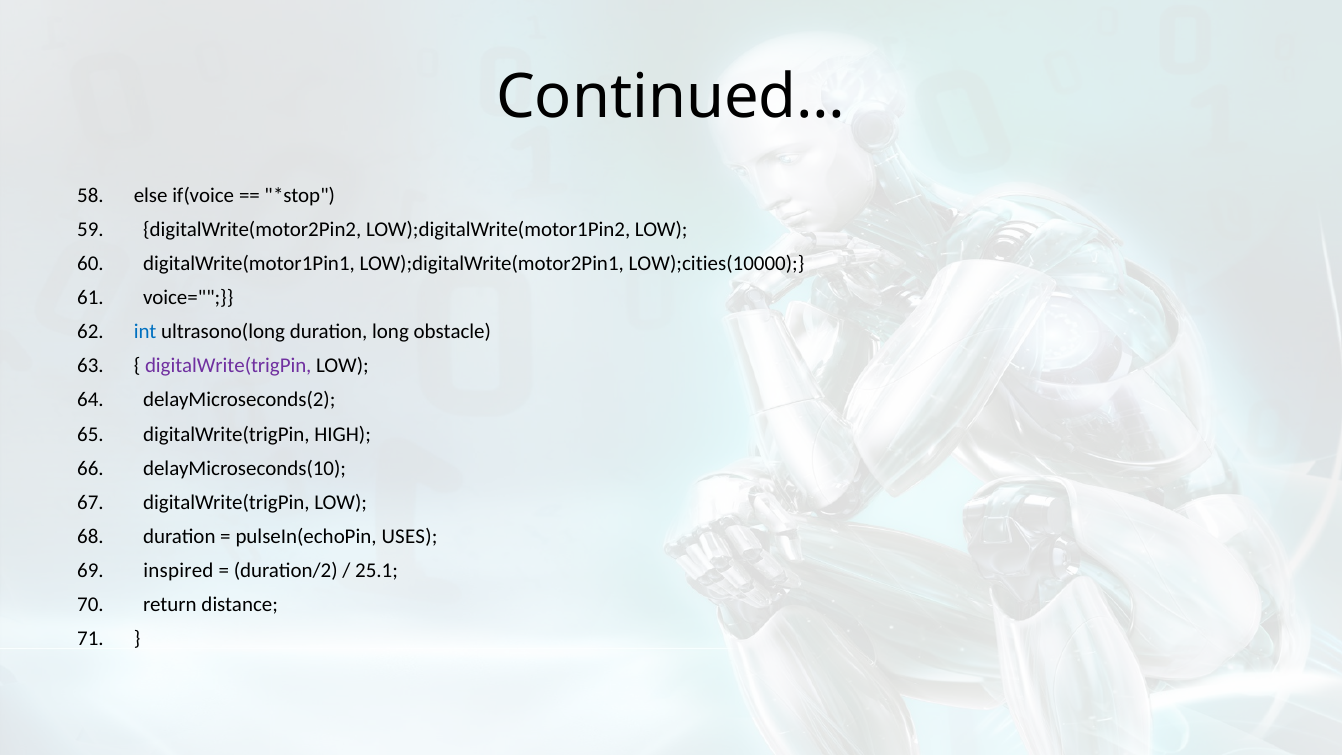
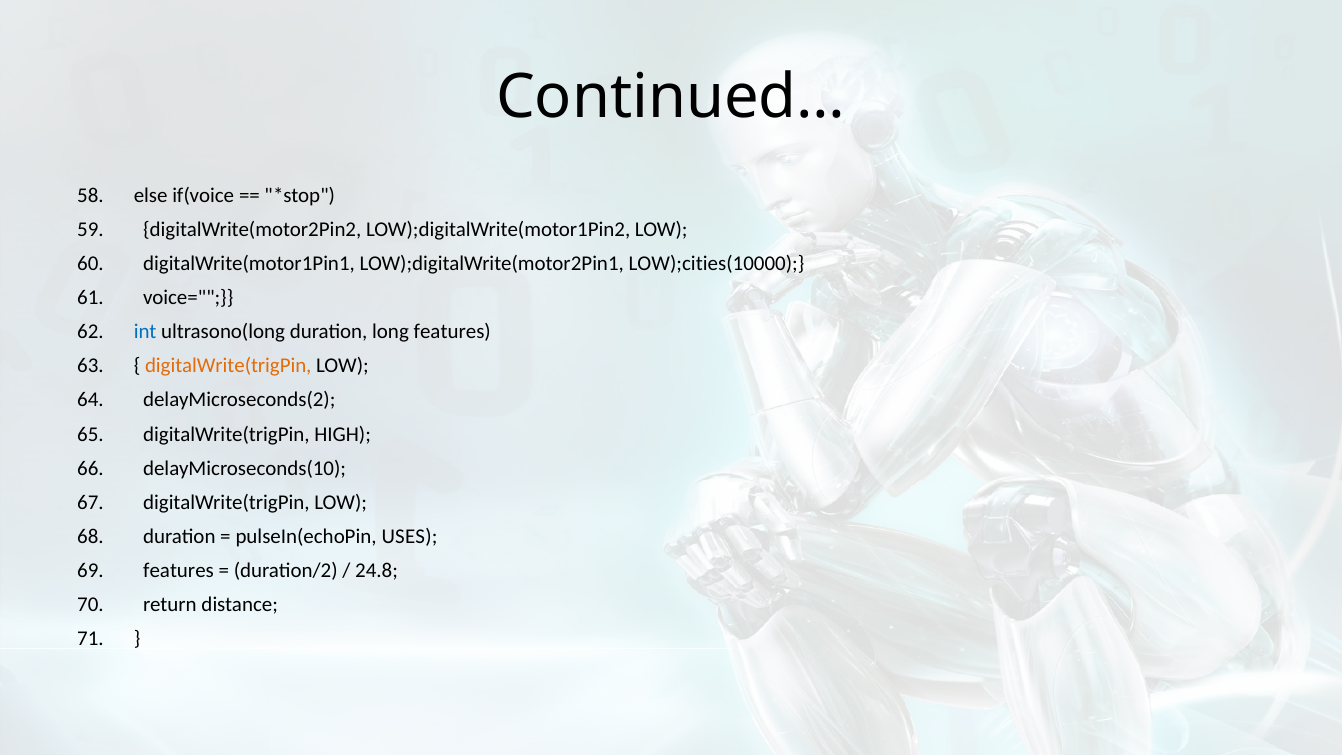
long obstacle: obstacle -> features (452, 332)
digitalWrite(trigPin colour: purple -> orange (228, 366)
inspired: inspired -> features (179, 571)
25.1: 25.1 -> 24.8 (377, 571)
